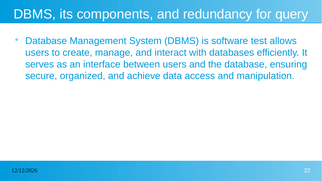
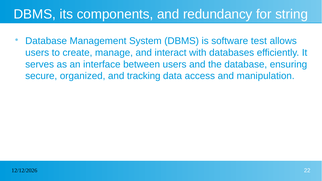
query: query -> string (292, 14)
achieve: achieve -> tracking (144, 76)
